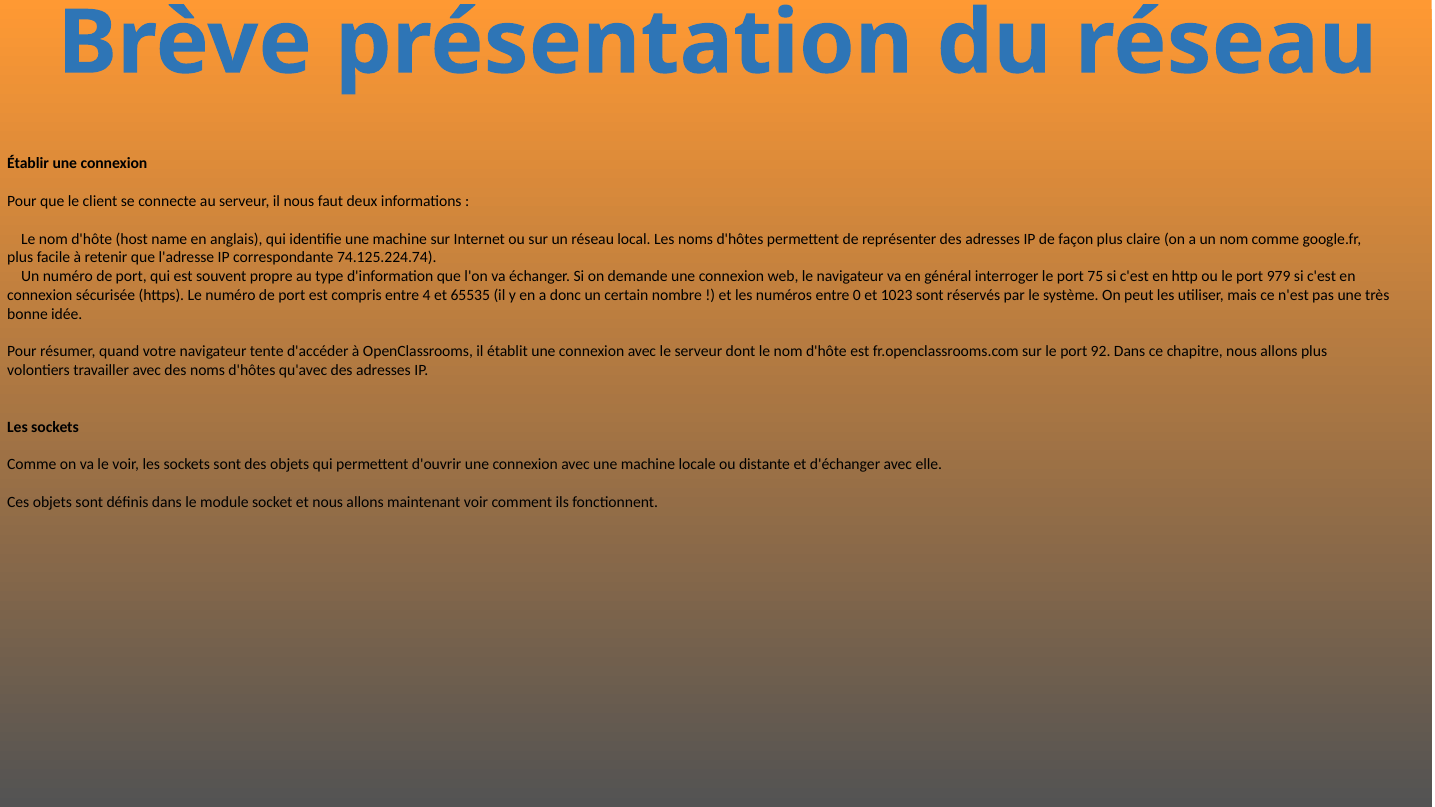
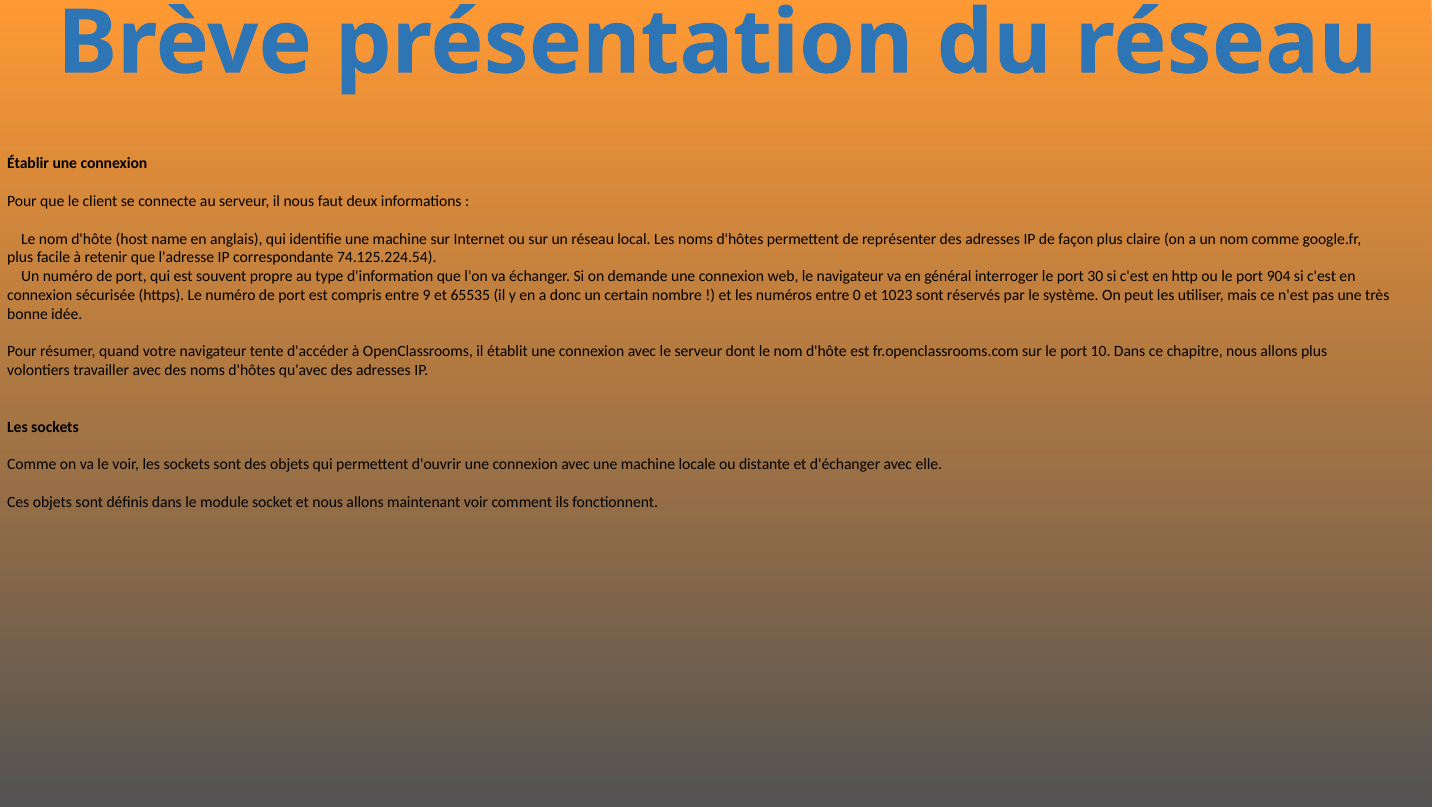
74.125.224.74: 74.125.224.74 -> 74.125.224.54 (387, 258)
75: 75 -> 30 (1095, 277)
979: 979 -> 904 (1279, 277)
4: 4 -> 9 (427, 295)
92: 92 -> 10 (1101, 352)
